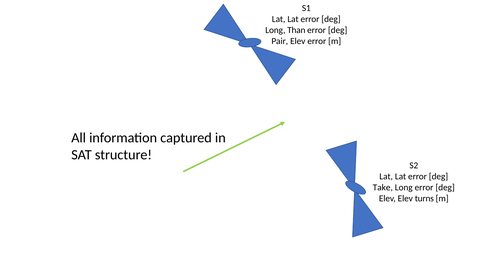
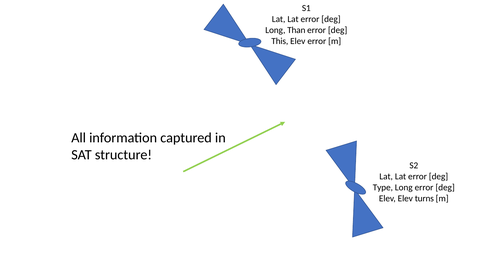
Pair: Pair -> This (280, 41)
Take: Take -> Type (383, 187)
